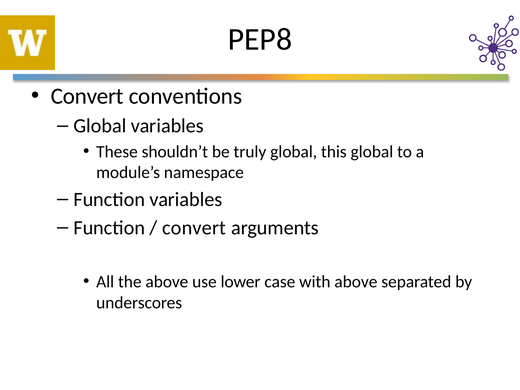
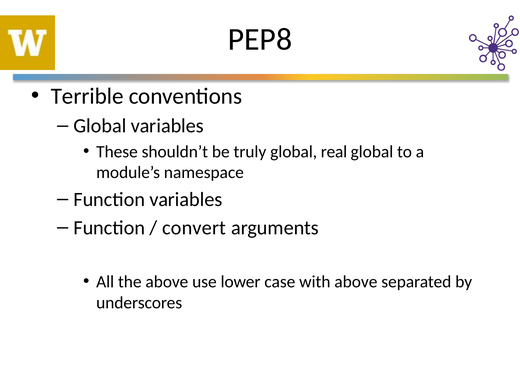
Convert: Convert -> Terrible (87, 96)
this: this -> real (334, 152)
